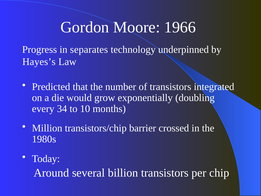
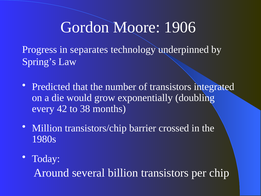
1966: 1966 -> 1906 (180, 27)
Hayes’s: Hayes’s -> Spring’s (39, 62)
34: 34 -> 42 (62, 109)
10: 10 -> 38 (85, 109)
